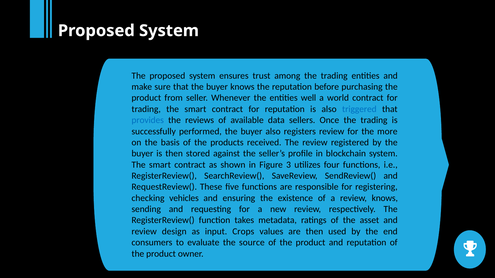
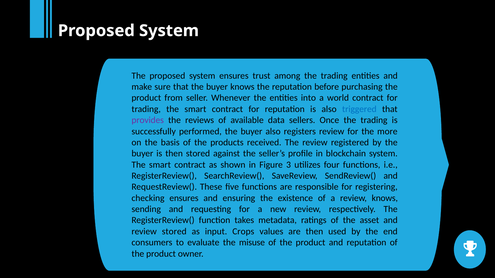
well: well -> into (308, 98)
provides colour: blue -> purple (148, 120)
checking vehicles: vehicles -> ensures (184, 198)
review design: design -> stored (174, 232)
source: source -> misuse (252, 243)
